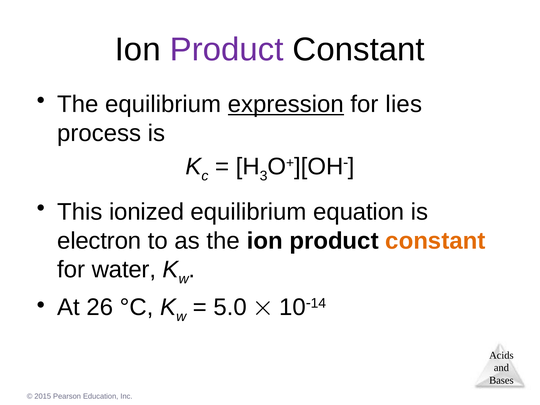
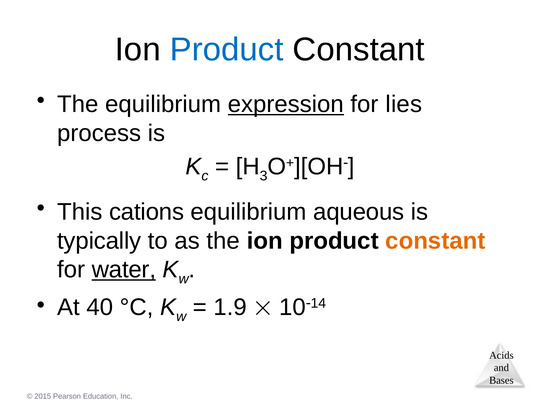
Product colour: purple -> blue (227, 50)
ionized: ionized -> cations (147, 212)
equation: equation -> aqueous (359, 212)
electron: electron -> typically (99, 241)
water underline: none -> present (124, 270)
26: 26 -> 40 (100, 307)
5.0: 5.0 -> 1.9 (230, 307)
